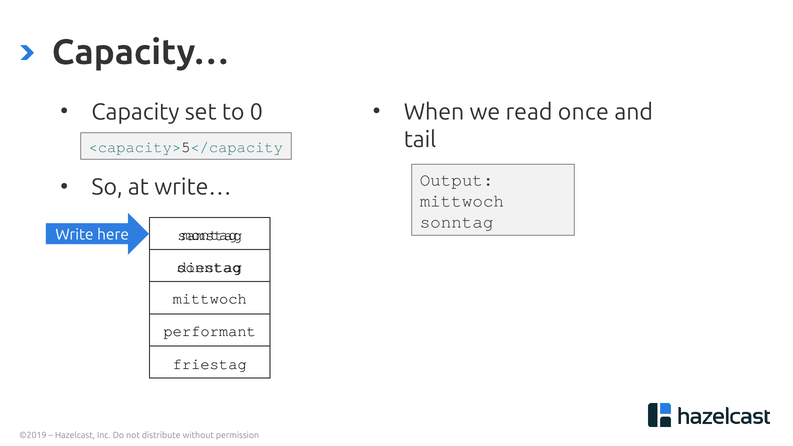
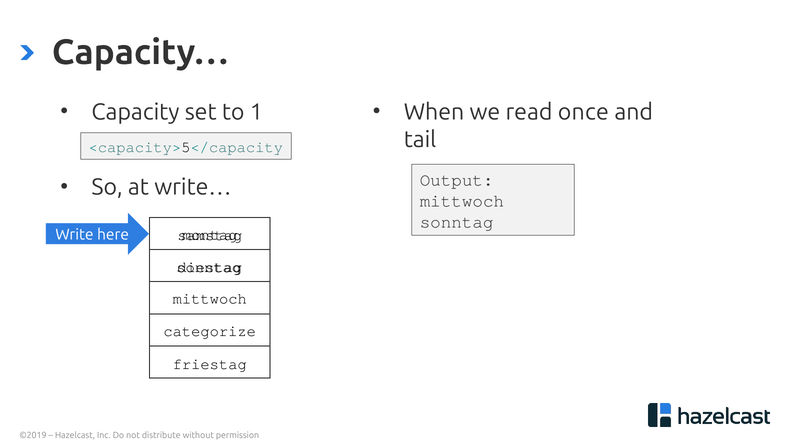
0: 0 -> 1 (256, 112)
performant: performant -> categorize (210, 331)
